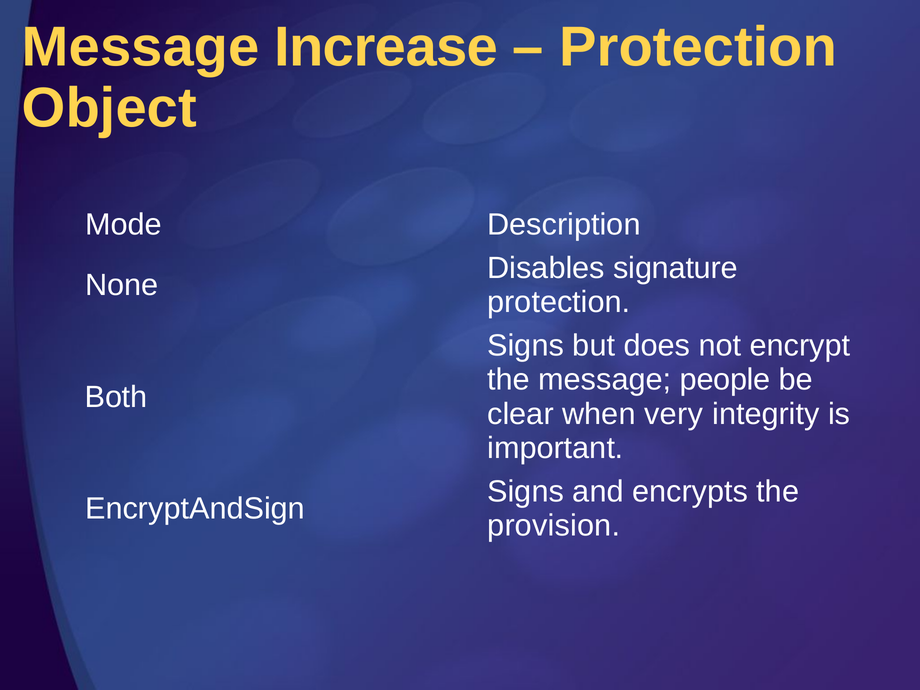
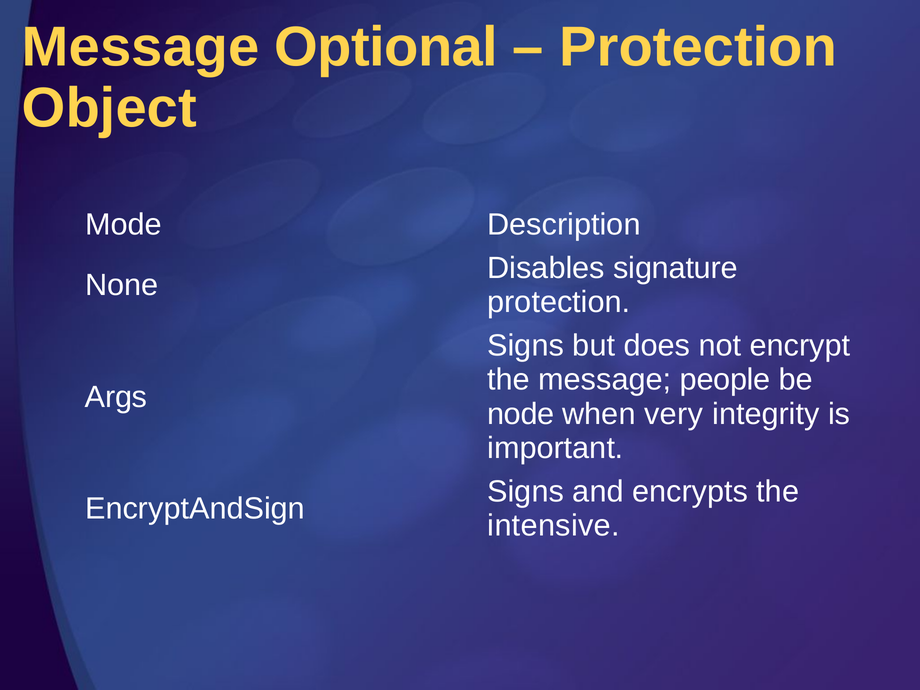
Increase: Increase -> Optional (386, 47)
Both: Both -> Args (116, 397)
clear: clear -> node (521, 414)
provision: provision -> intensive (554, 526)
